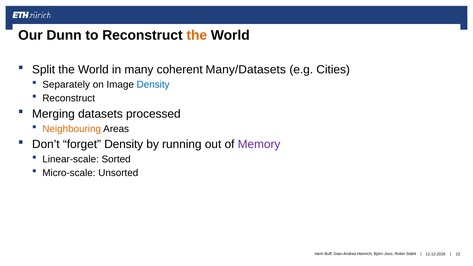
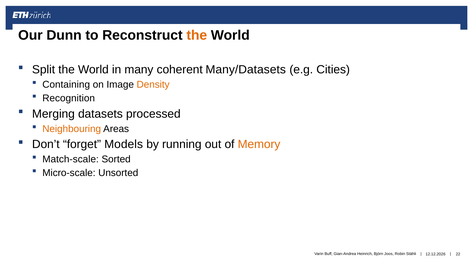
Separately: Separately -> Containing (66, 85)
Density colour: blue -> orange (153, 85)
Reconstruct: Reconstruct -> Recognition (69, 98)
forget Density: Density -> Models (124, 144)
Memory colour: purple -> orange (259, 144)
Linear-scale: Linear-scale -> Match-scale (71, 159)
